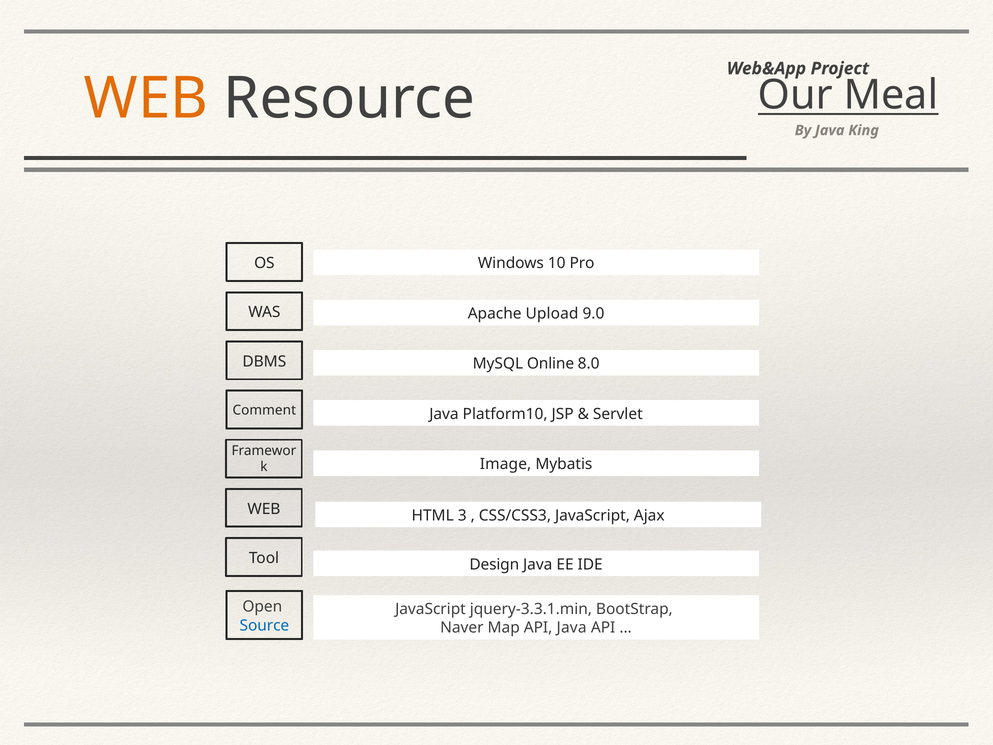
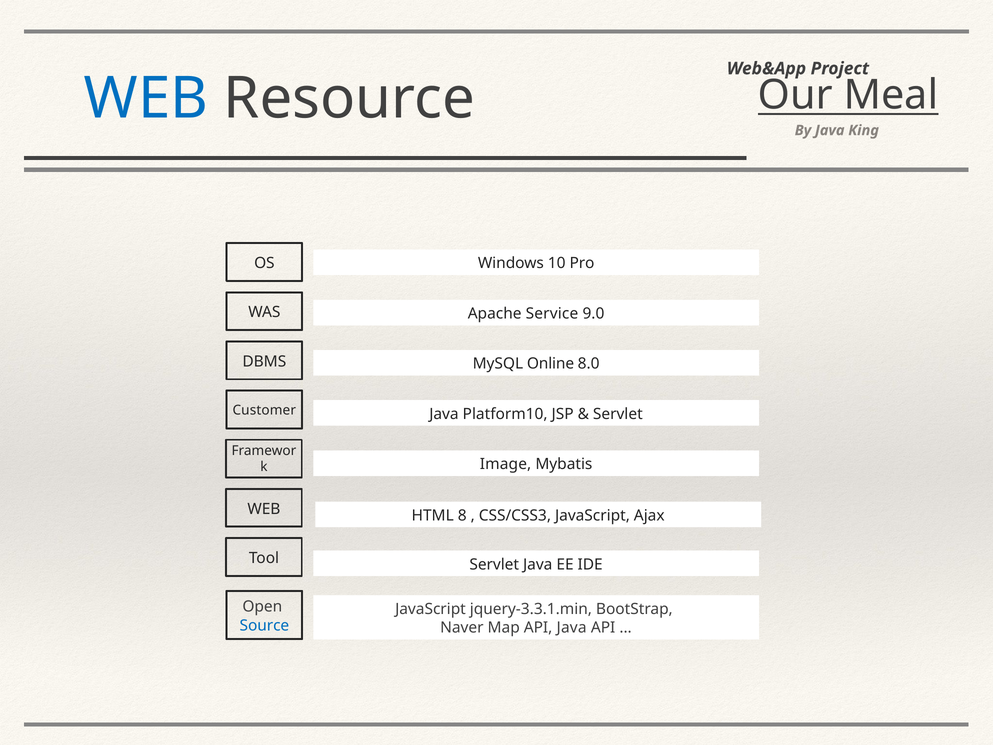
WEB colour: orange -> blue (146, 99)
Upload: Upload -> Service (552, 314)
Comment: Comment -> Customer (264, 410)
3: 3 -> 8 (462, 515)
Design: Design -> Servlet (494, 564)
